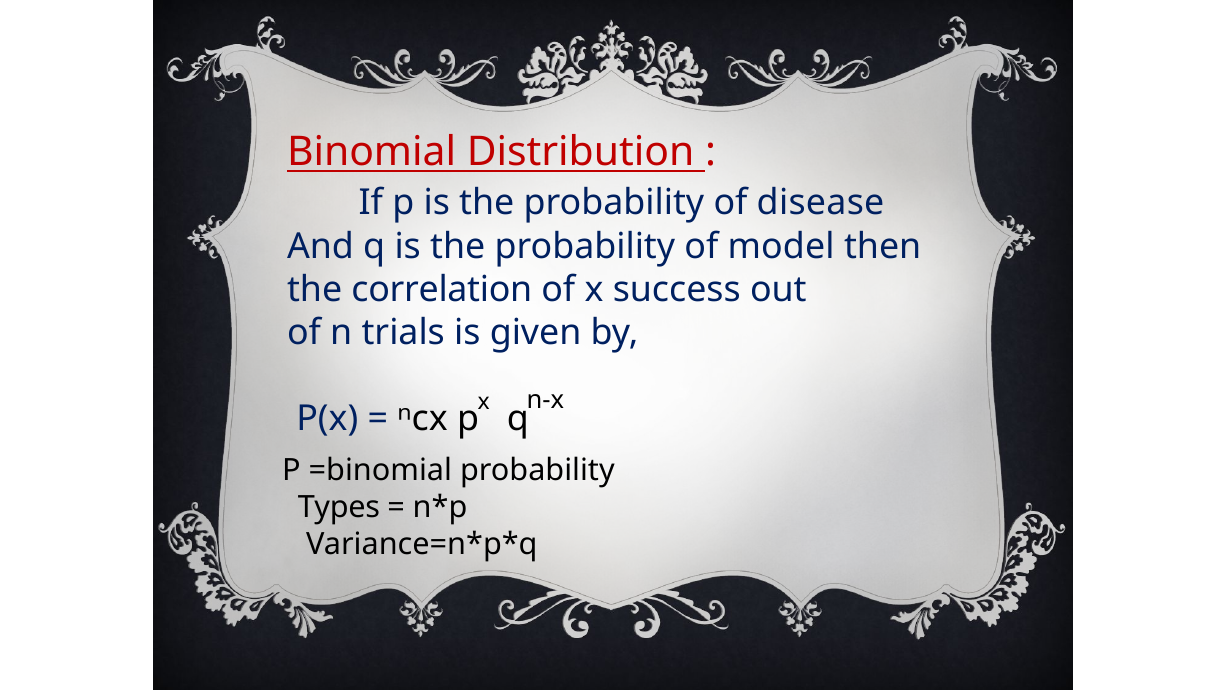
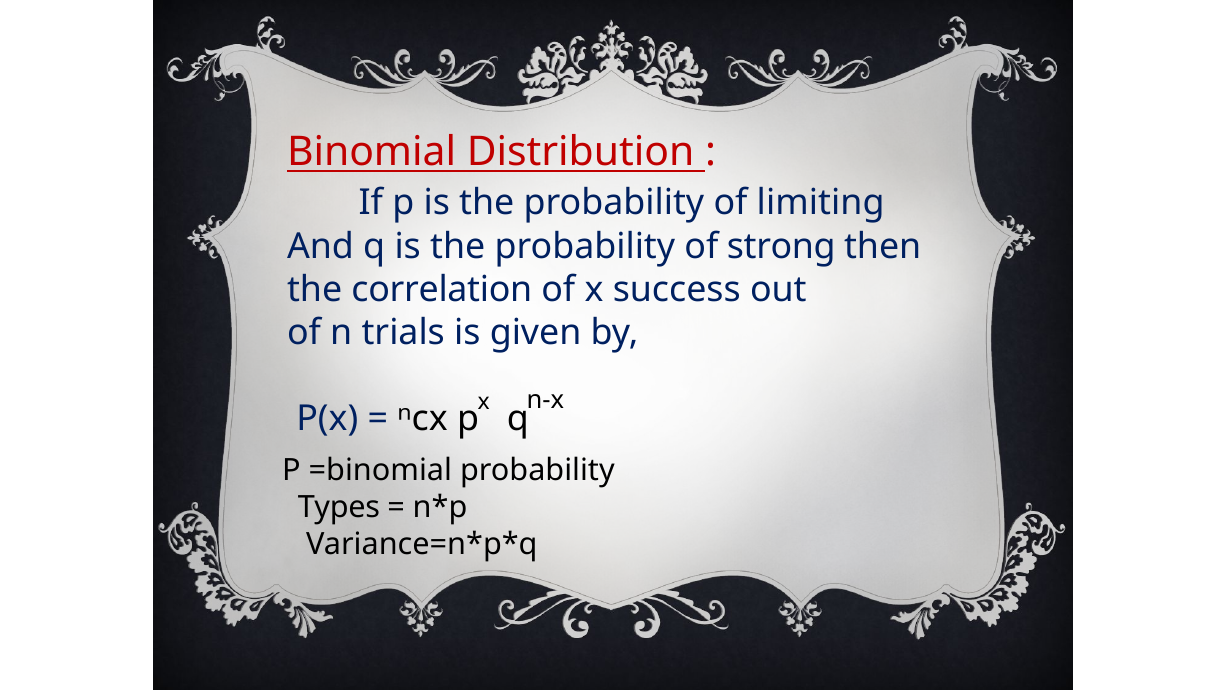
disease: disease -> limiting (821, 203)
model: model -> strong (781, 247)
